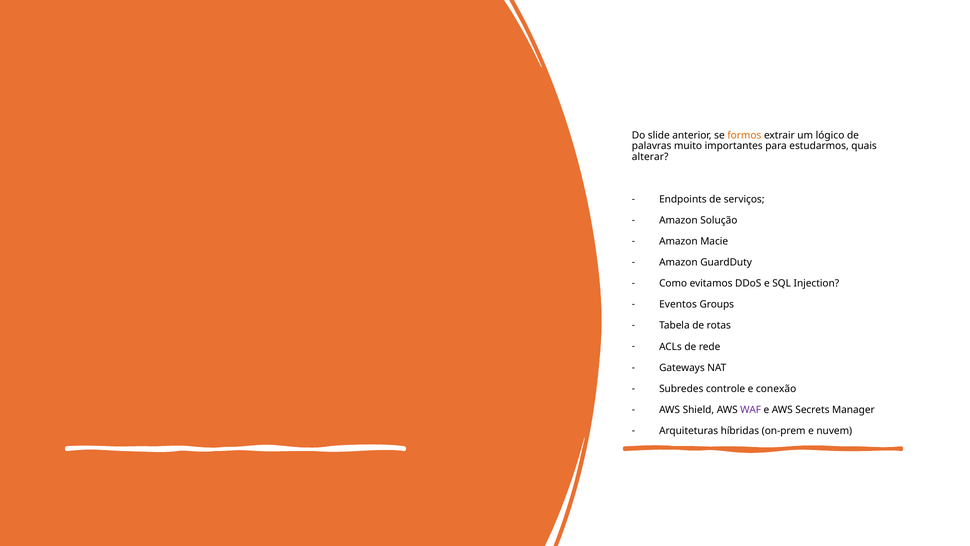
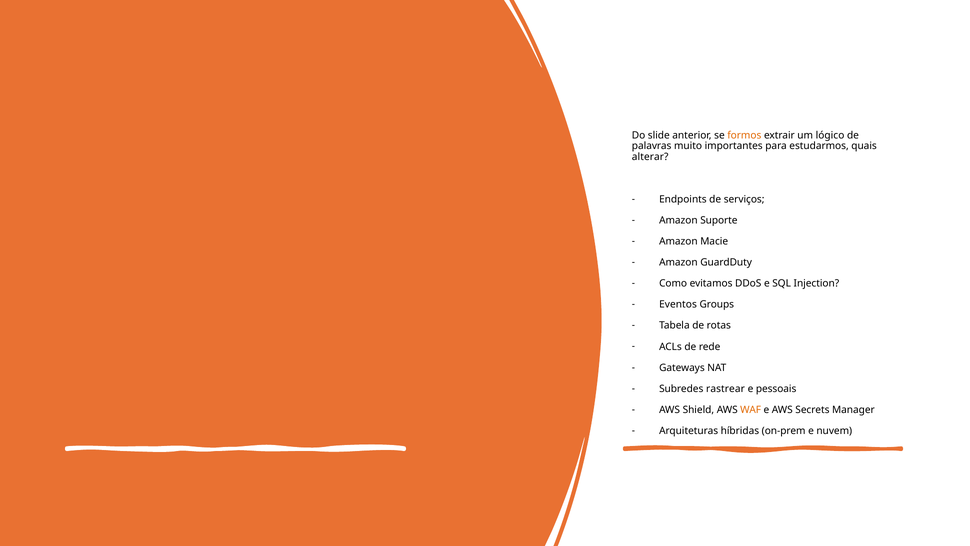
Solução: Solução -> Suporte (719, 220)
controle: controle -> rastrear (725, 389)
conexão: conexão -> pessoais (776, 389)
WAF colour: purple -> orange (751, 410)
